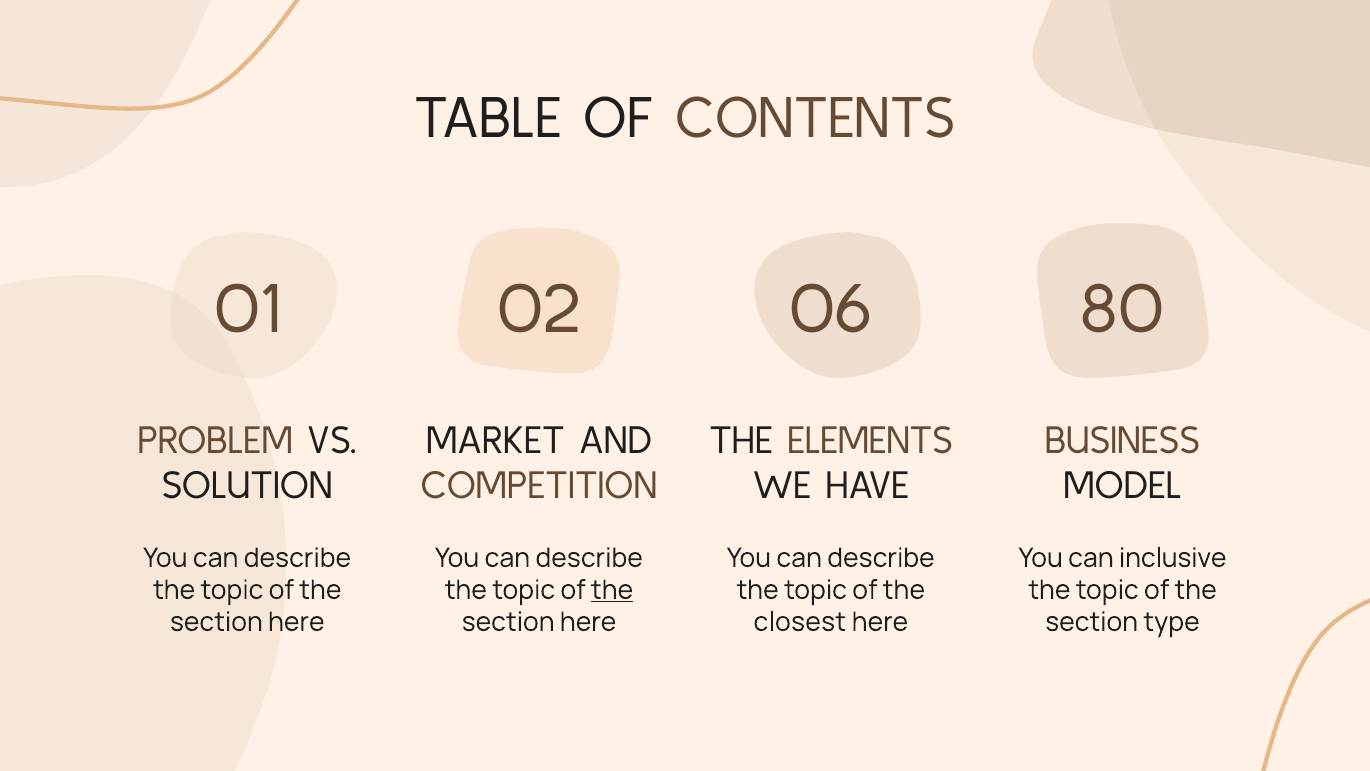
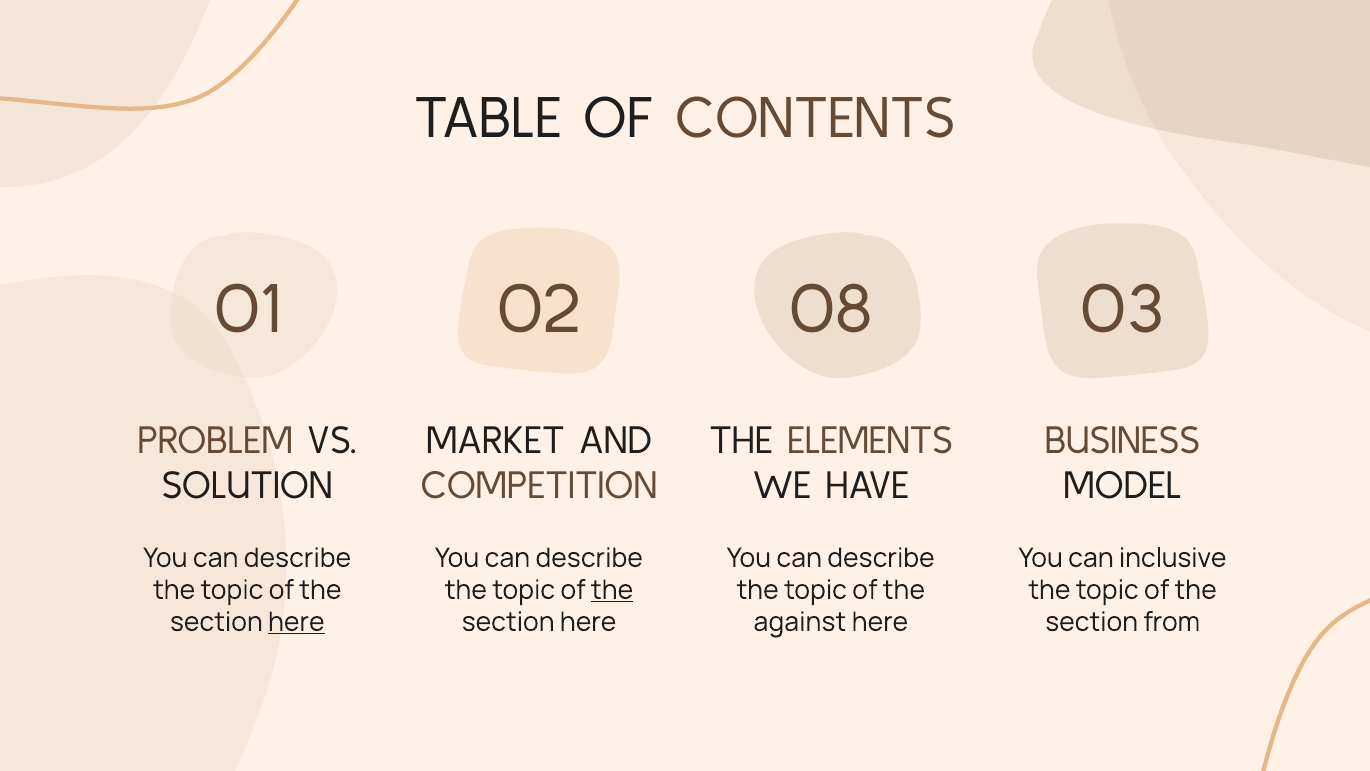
06: 06 -> 08 (831, 310)
80: 80 -> 03 (1122, 310)
here underline: none -> present (296, 622)
closest: closest -> against (800, 622)
type: type -> from (1172, 622)
